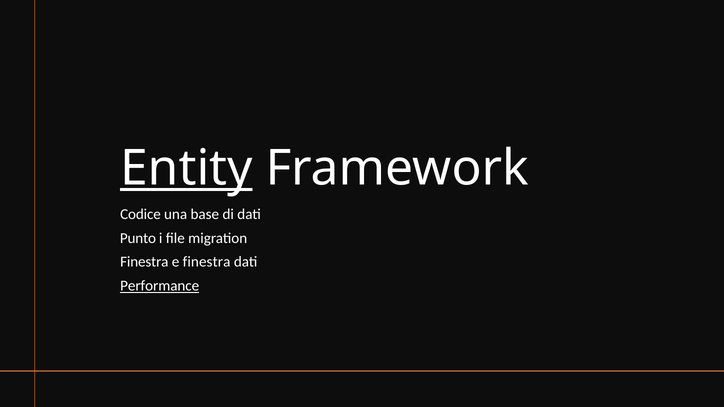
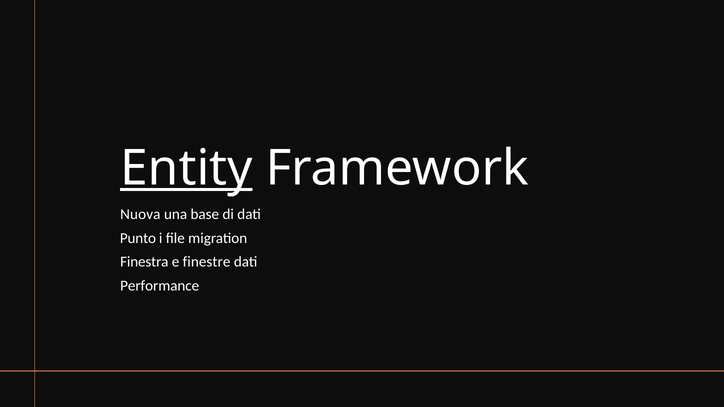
Codice: Codice -> Nuova (140, 214)
e finestra: finestra -> finestre (207, 262)
Performance underline: present -> none (160, 286)
